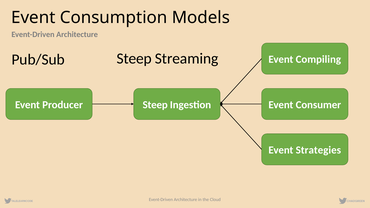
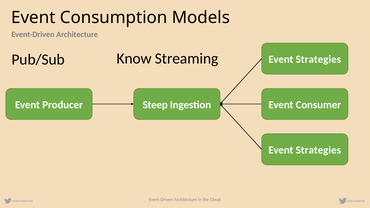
Pub/Sub Steep: Steep -> Know (134, 59)
Compiling: Compiling -> Strategies (318, 59)
